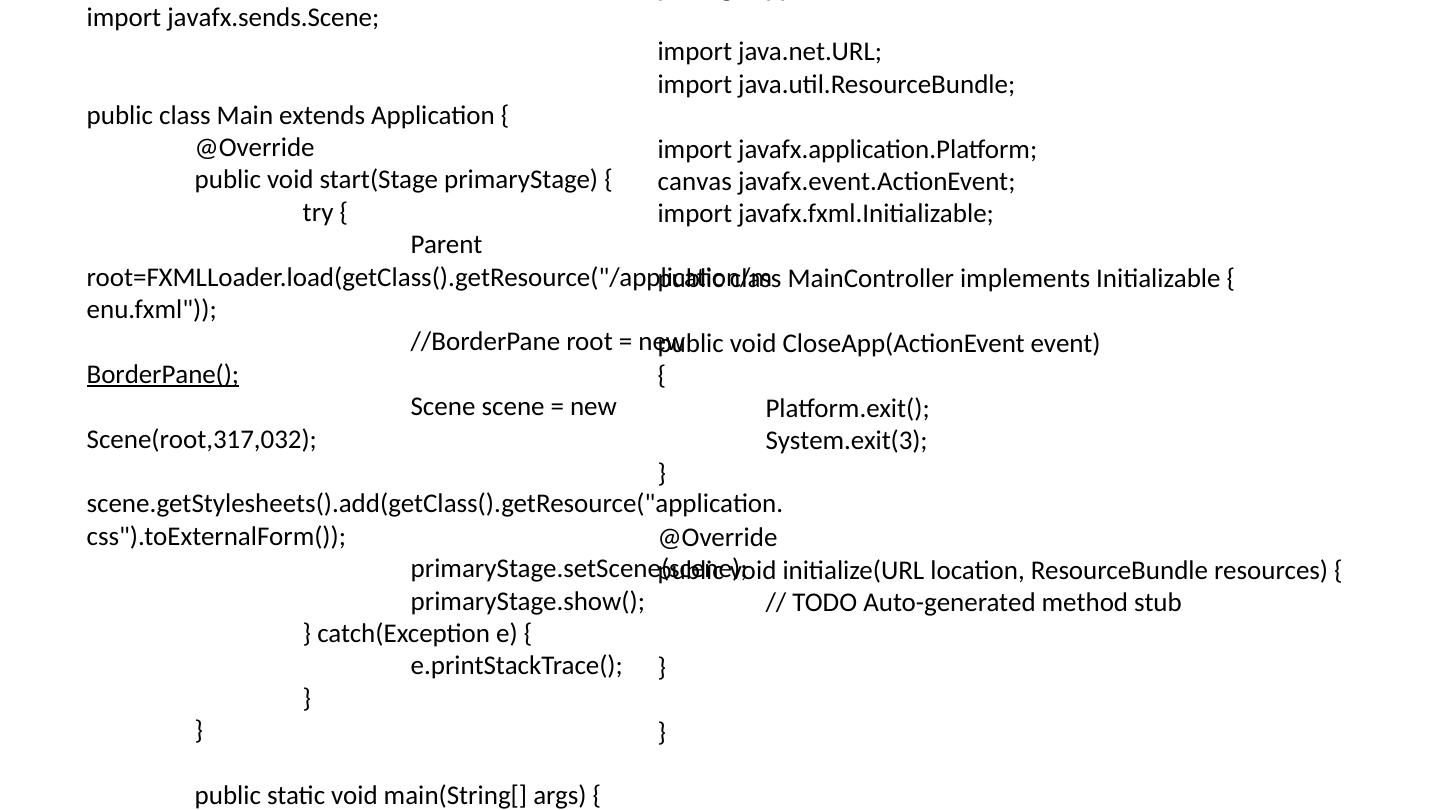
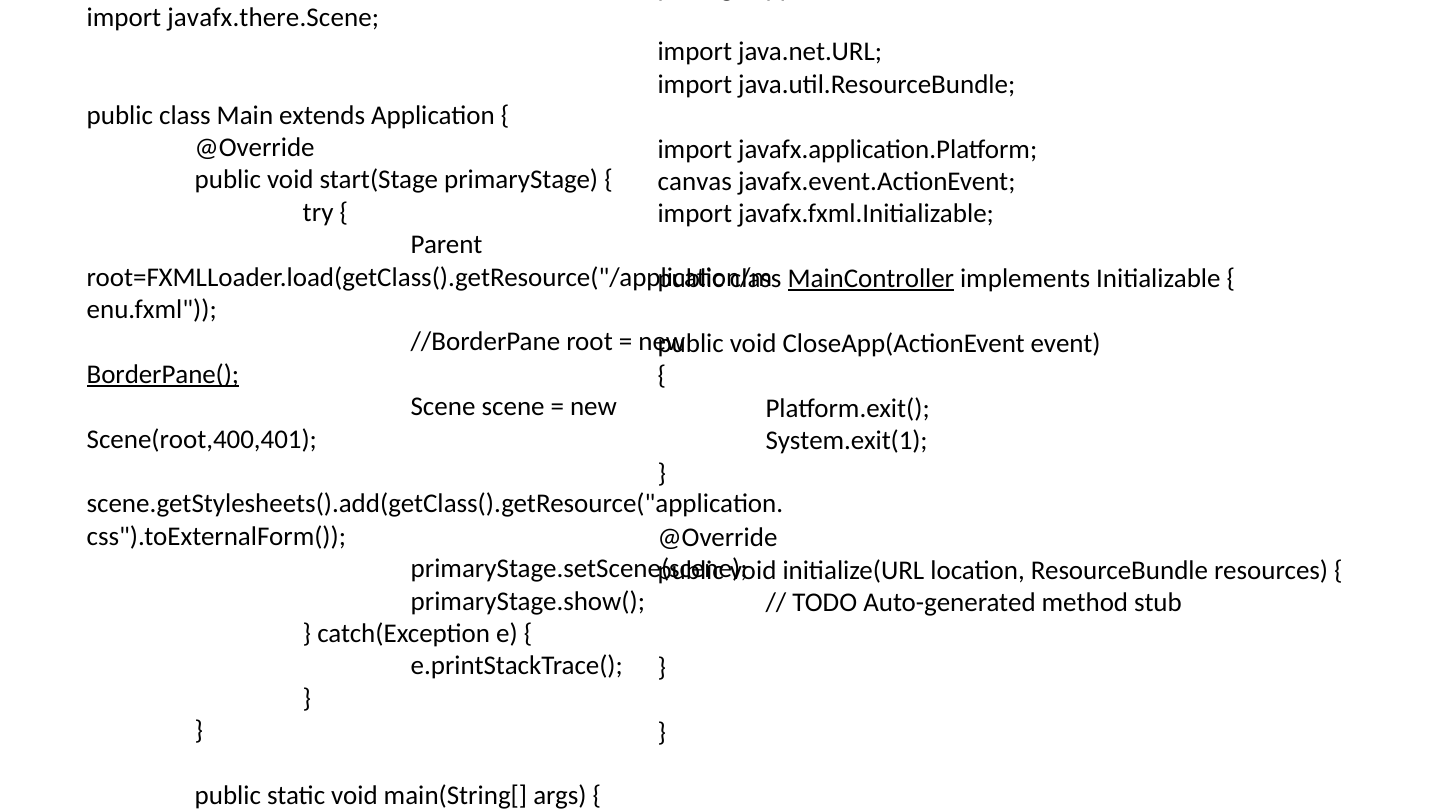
javafx.sends.Scene: javafx.sends.Scene -> javafx.there.Scene (273, 18)
MainController underline: none -> present (871, 279)
Scene(root,317,032: Scene(root,317,032 -> Scene(root,400,401 (202, 439)
System.exit(3: System.exit(3 -> System.exit(1 (847, 441)
